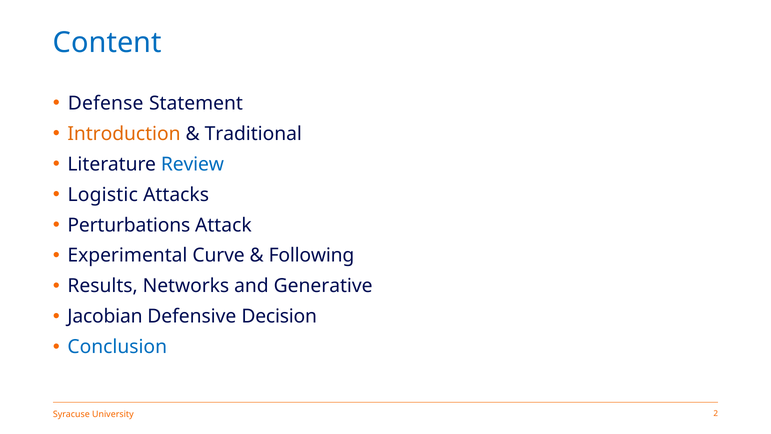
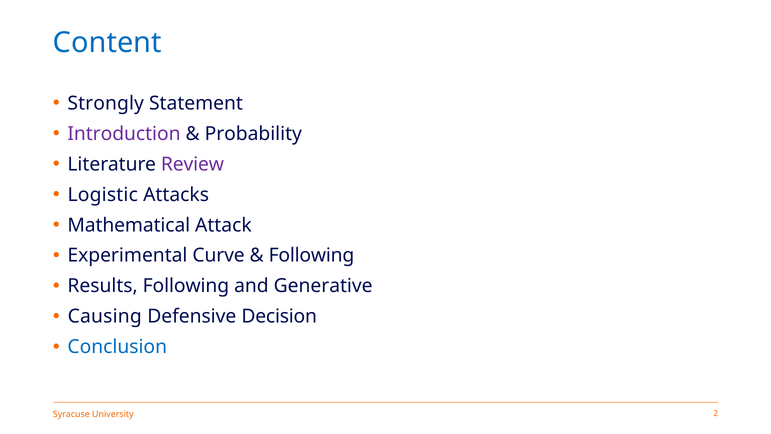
Defense: Defense -> Strongly (106, 103)
Introduction colour: orange -> purple (124, 134)
Traditional: Traditional -> Probability (253, 134)
Review colour: blue -> purple (192, 164)
Perturbations: Perturbations -> Mathematical (129, 225)
Results Networks: Networks -> Following (186, 286)
Jacobian: Jacobian -> Causing (105, 316)
